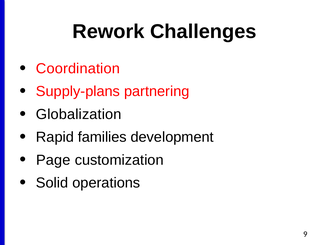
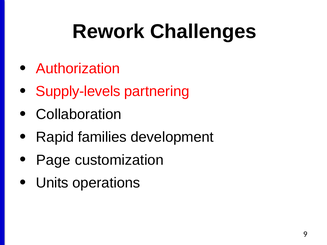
Coordination: Coordination -> Authorization (78, 69)
Supply-plans: Supply-plans -> Supply-levels (78, 91)
Globalization: Globalization -> Collaboration (79, 114)
Solid: Solid -> Units (52, 183)
